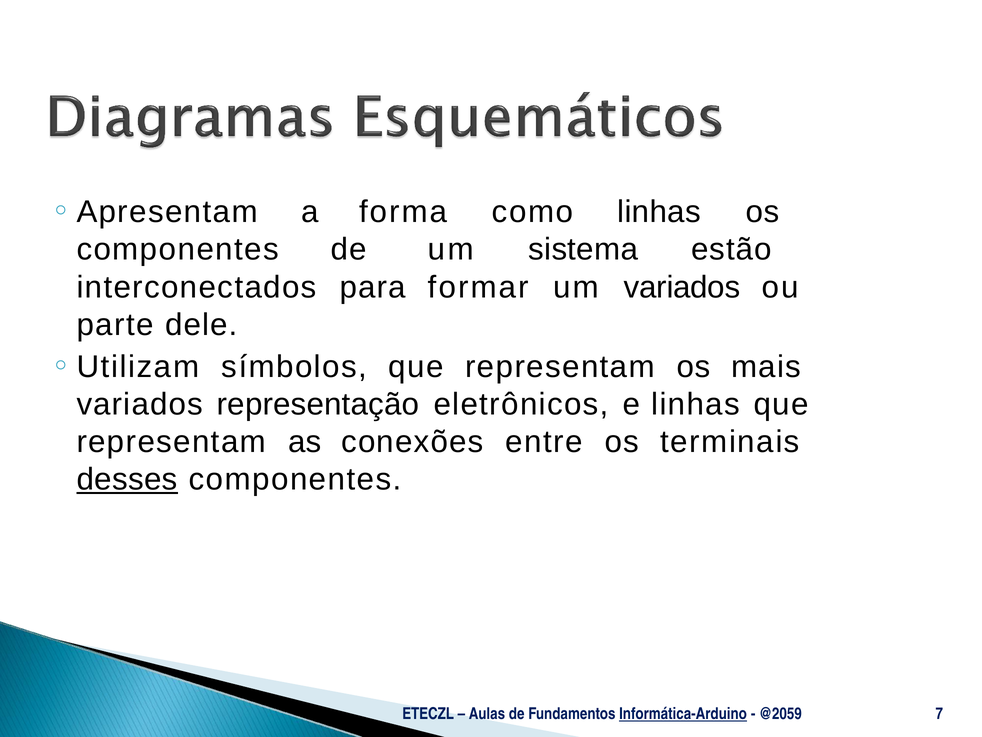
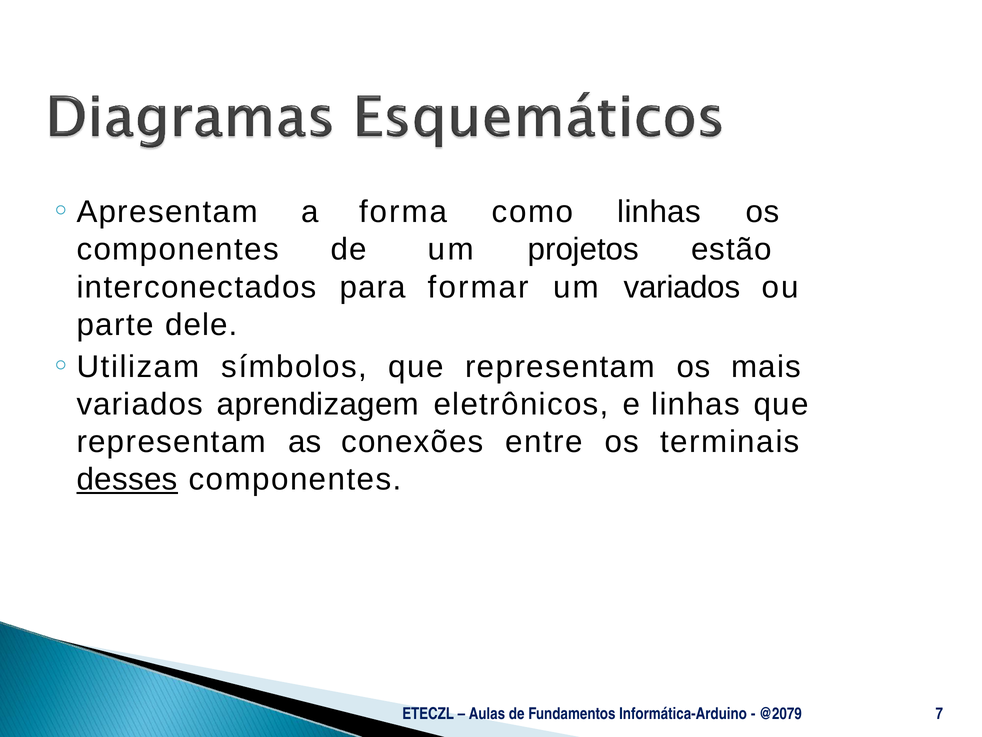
sistema: sistema -> projetos (583, 249)
representação: representação -> aprendizagem (318, 404)
Informática-Arduino underline: present -> none (683, 714)
@2059: @2059 -> @2079 (780, 714)
